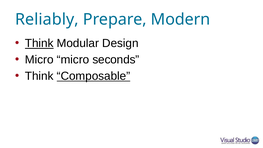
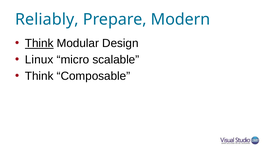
Micro: Micro -> Linux (39, 60)
seconds: seconds -> scalable (116, 60)
Composable underline: present -> none (93, 76)
